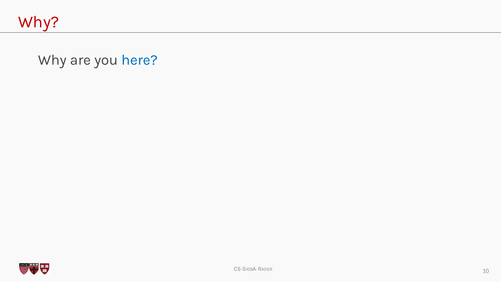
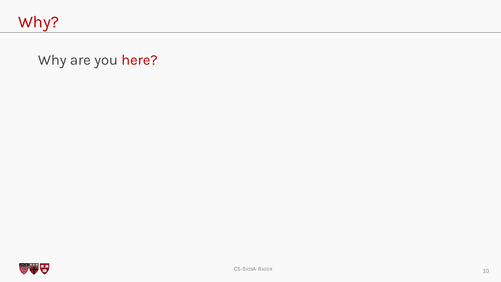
here colour: blue -> red (139, 60)
